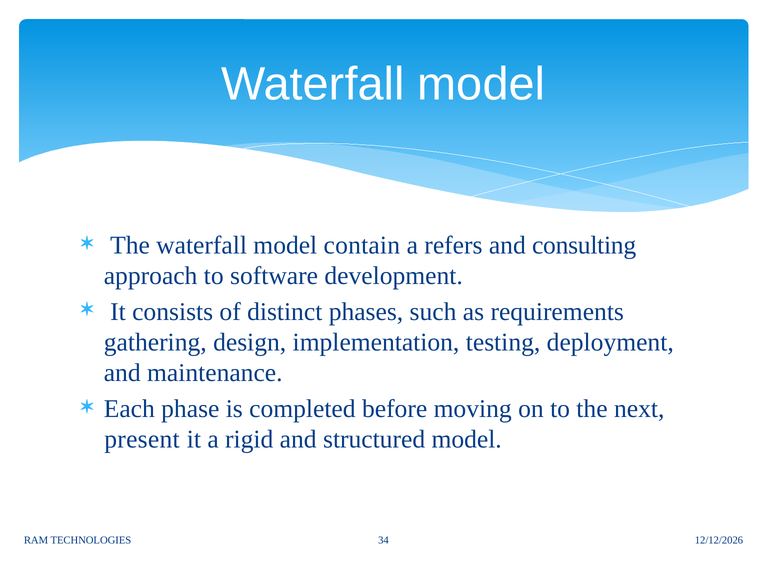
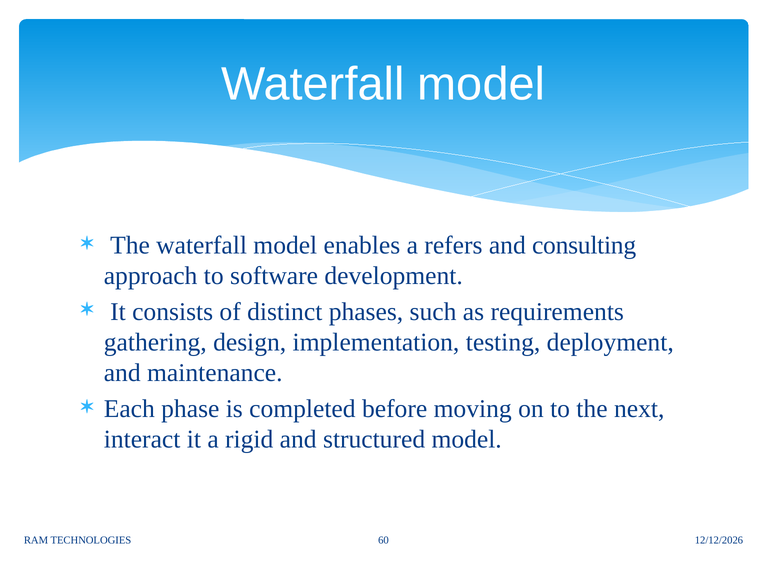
contain: contain -> enables (362, 245)
present: present -> interact (142, 440)
34: 34 -> 60 (383, 540)
